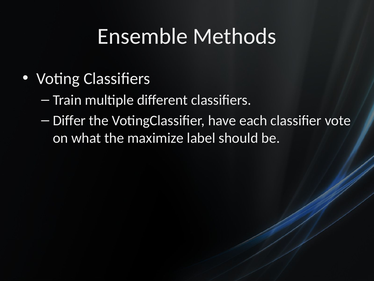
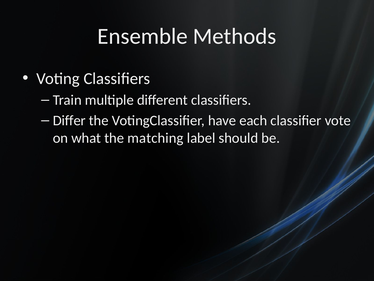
maximize: maximize -> matching (155, 138)
